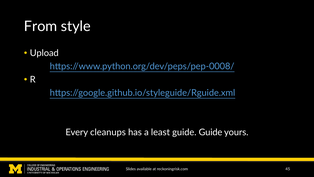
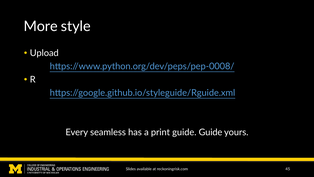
From: From -> More (41, 26)
cleanups: cleanups -> seamless (108, 132)
least: least -> print (160, 132)
